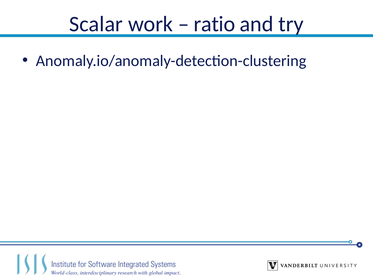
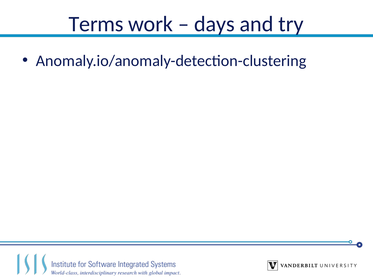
Scalar: Scalar -> Terms (96, 24)
ratio: ratio -> days (214, 24)
